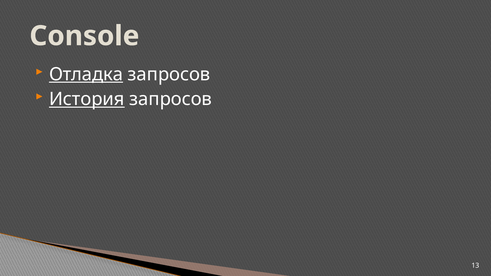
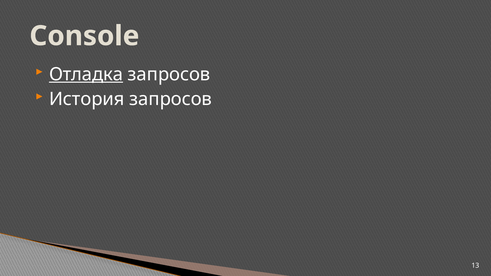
История underline: present -> none (87, 99)
